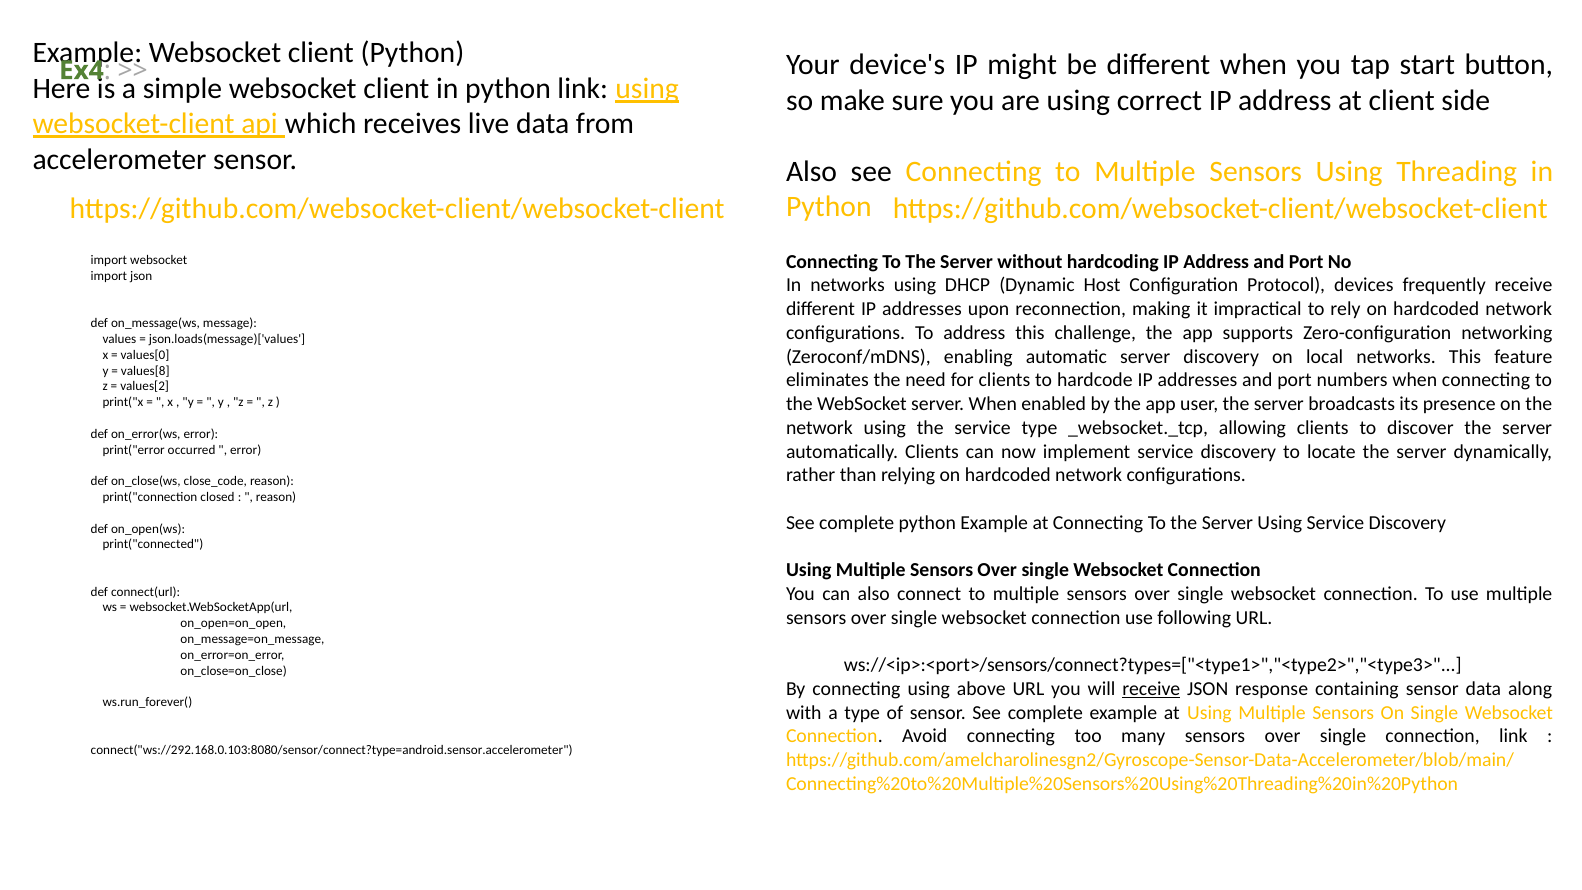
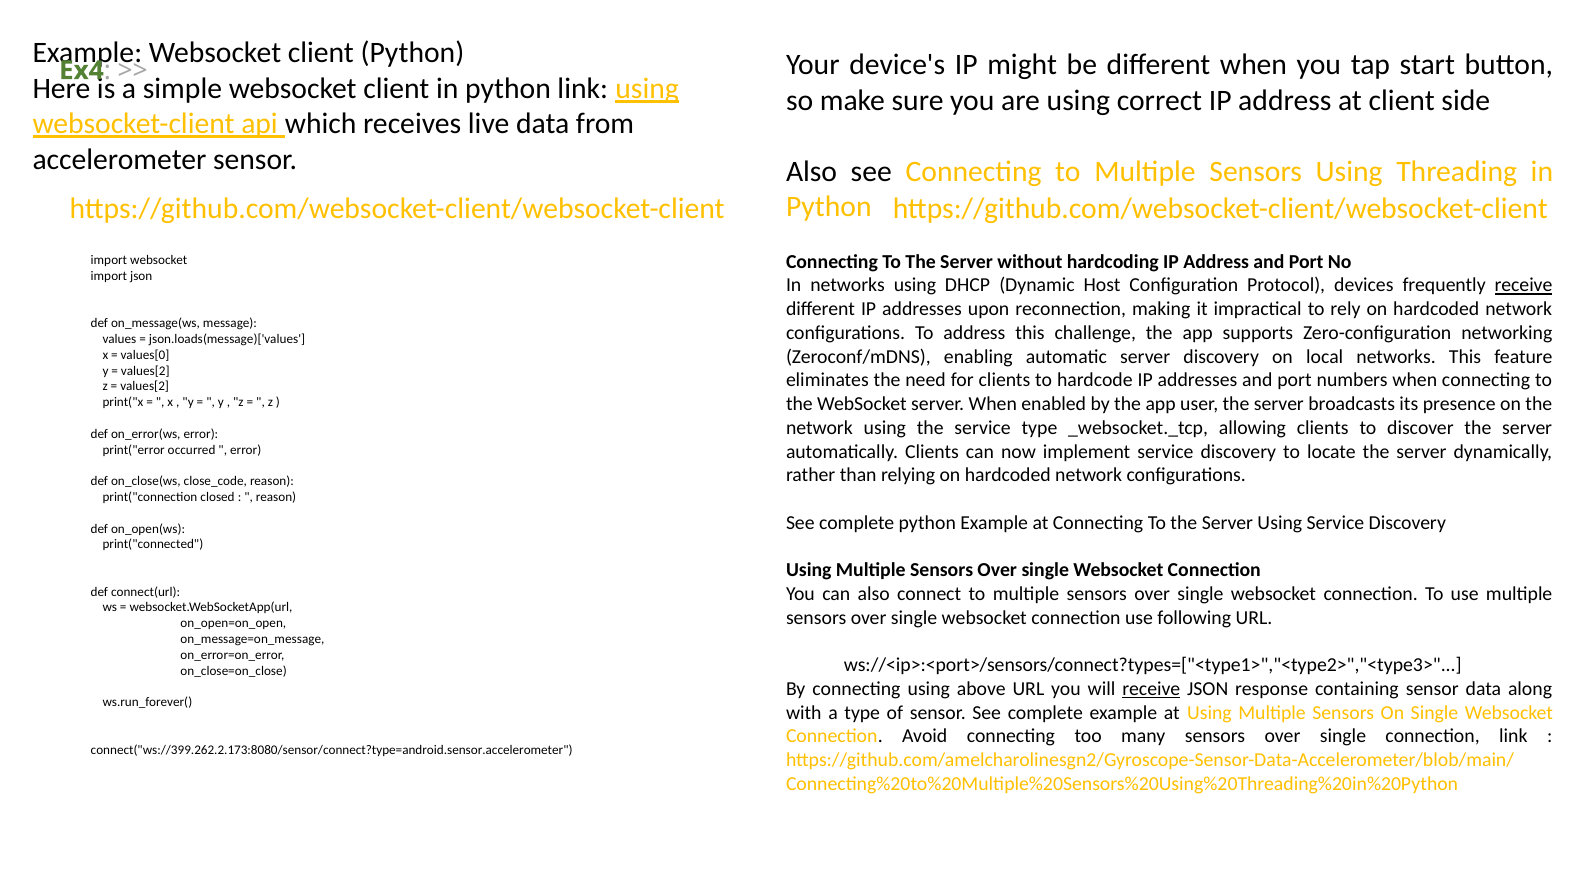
receive underline: none -> present (1524, 285)
values[8: values[8 -> values[2 (145, 371)
connect("ws://292.168.0.103:8080/sensor/connect?type=android.sensor.accelerometer: connect("ws://292.168.0.103:8080/sensor/connect?type=android.sensor.accelerometer -> connect("ws://399.262.2.173:8080/sensor/connect?type=android.sensor.accelerometer (332, 750)
